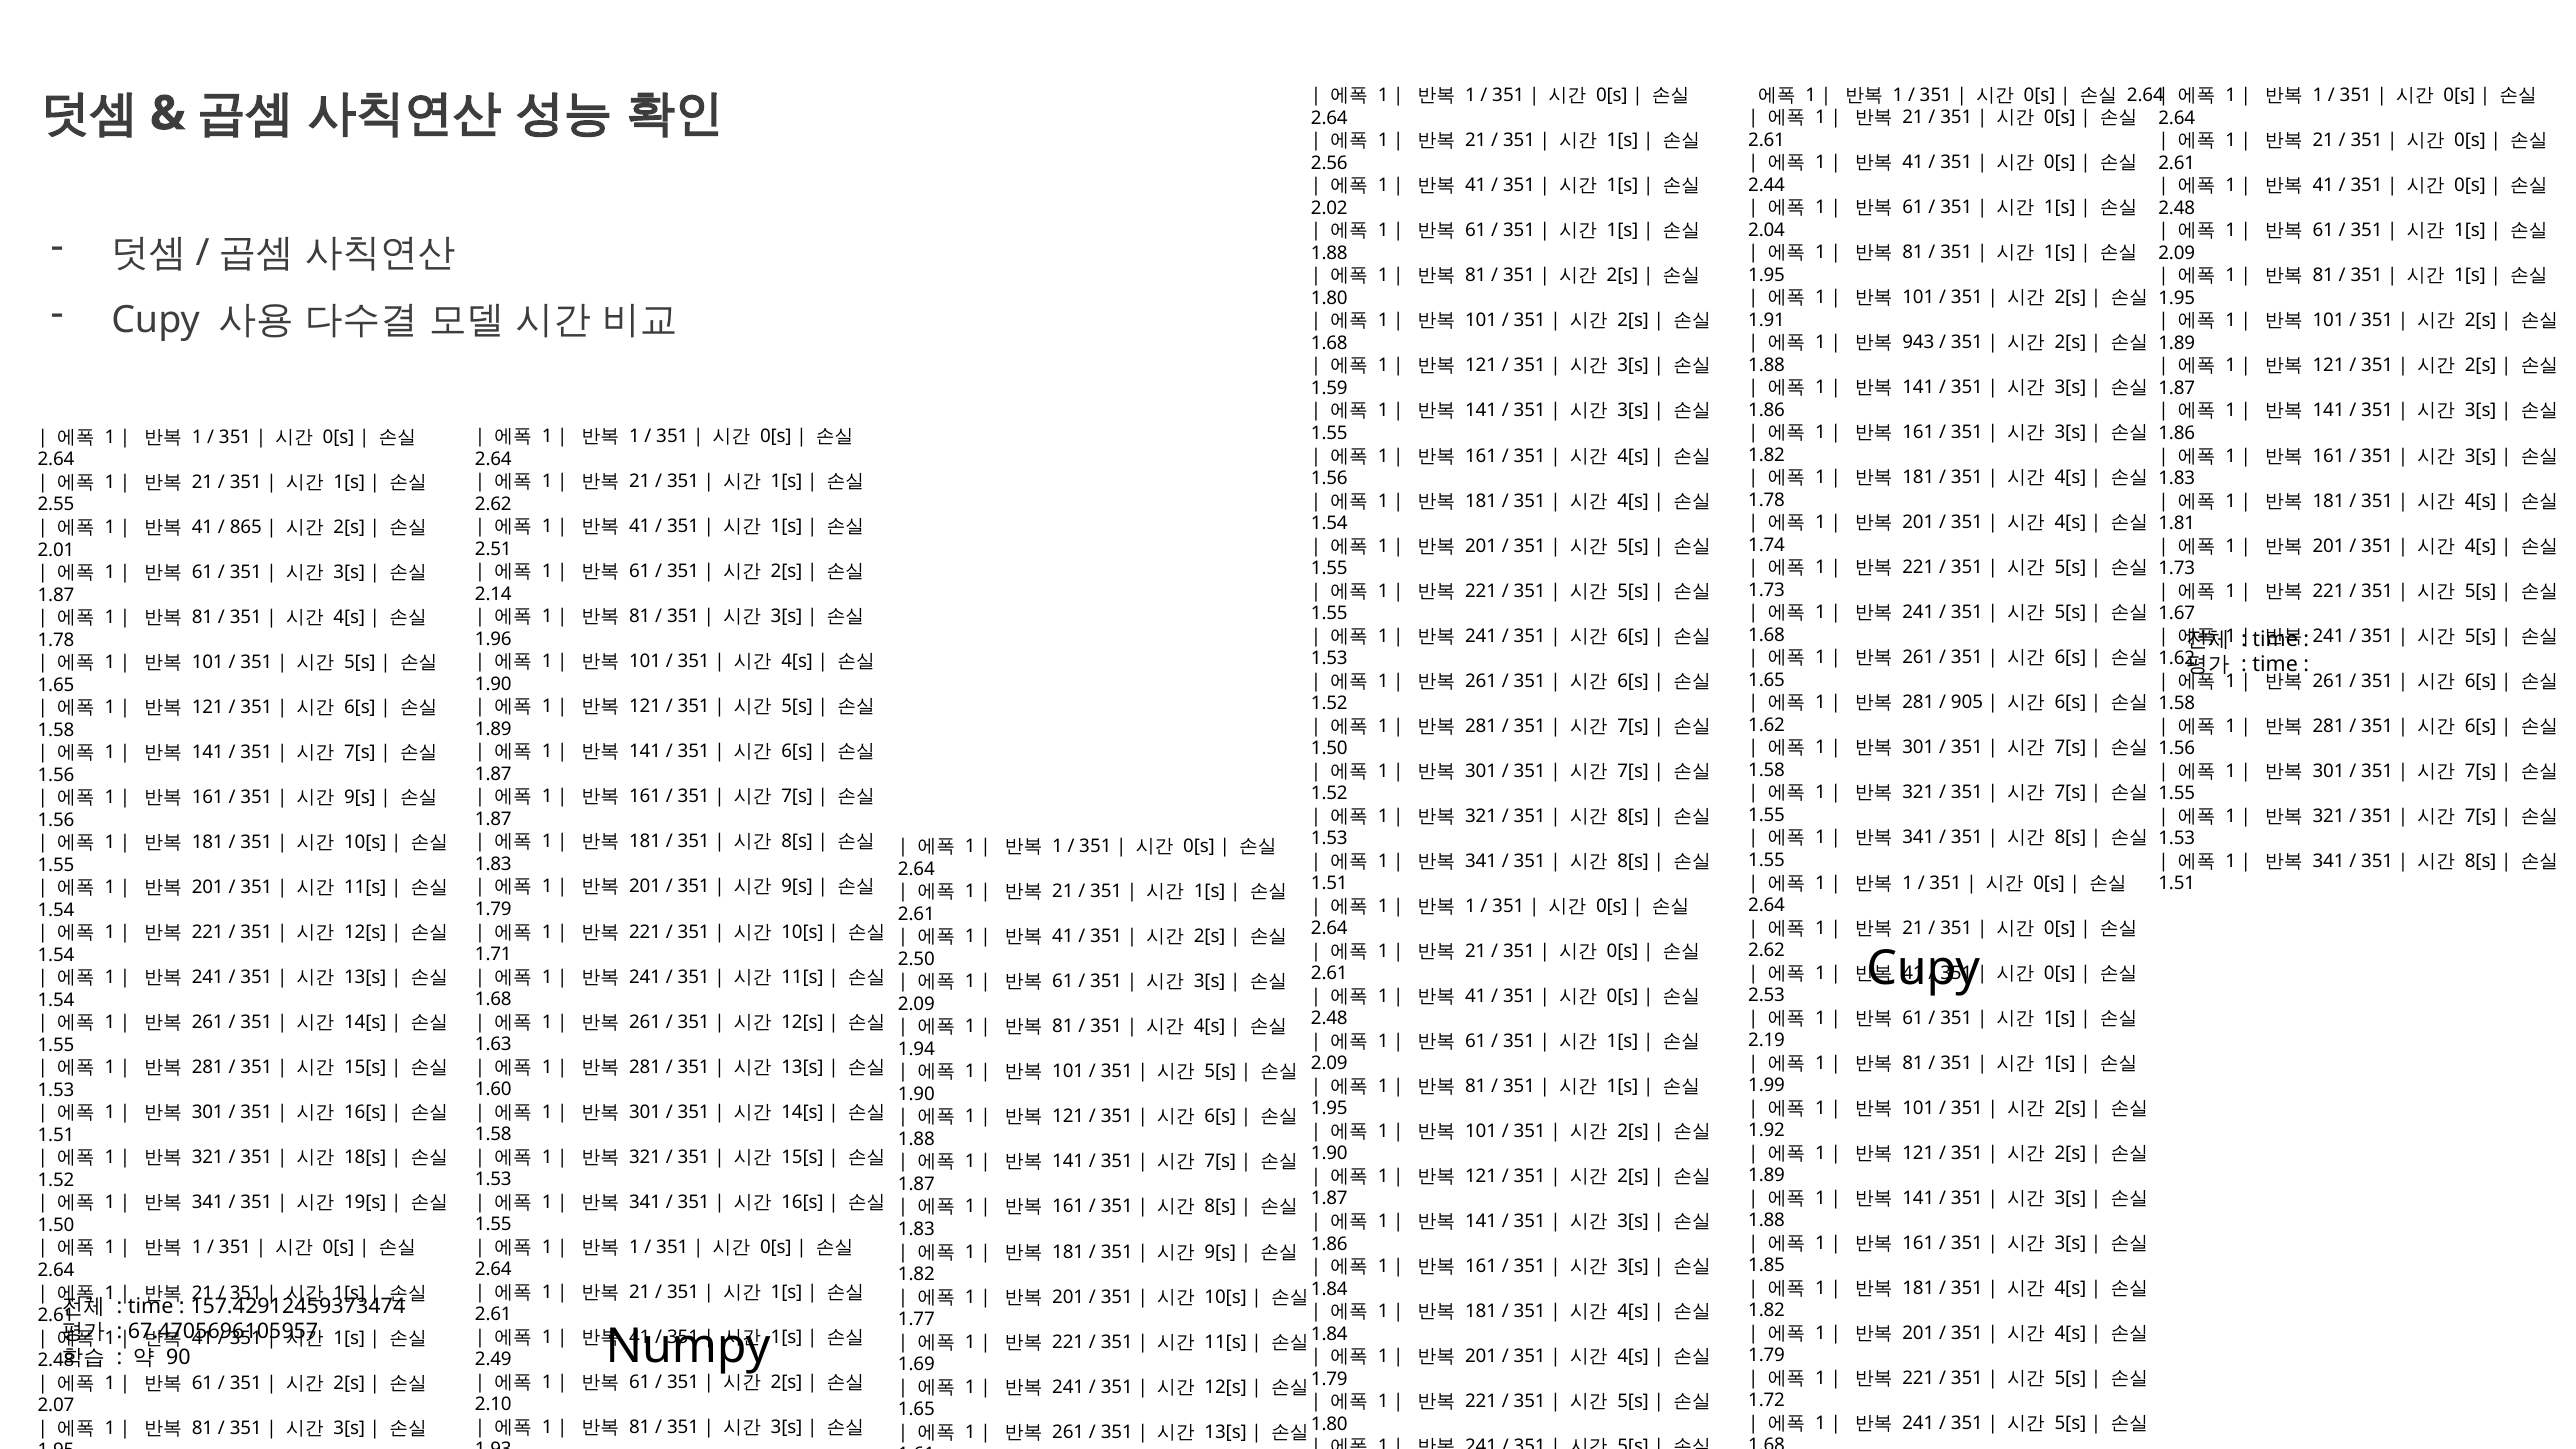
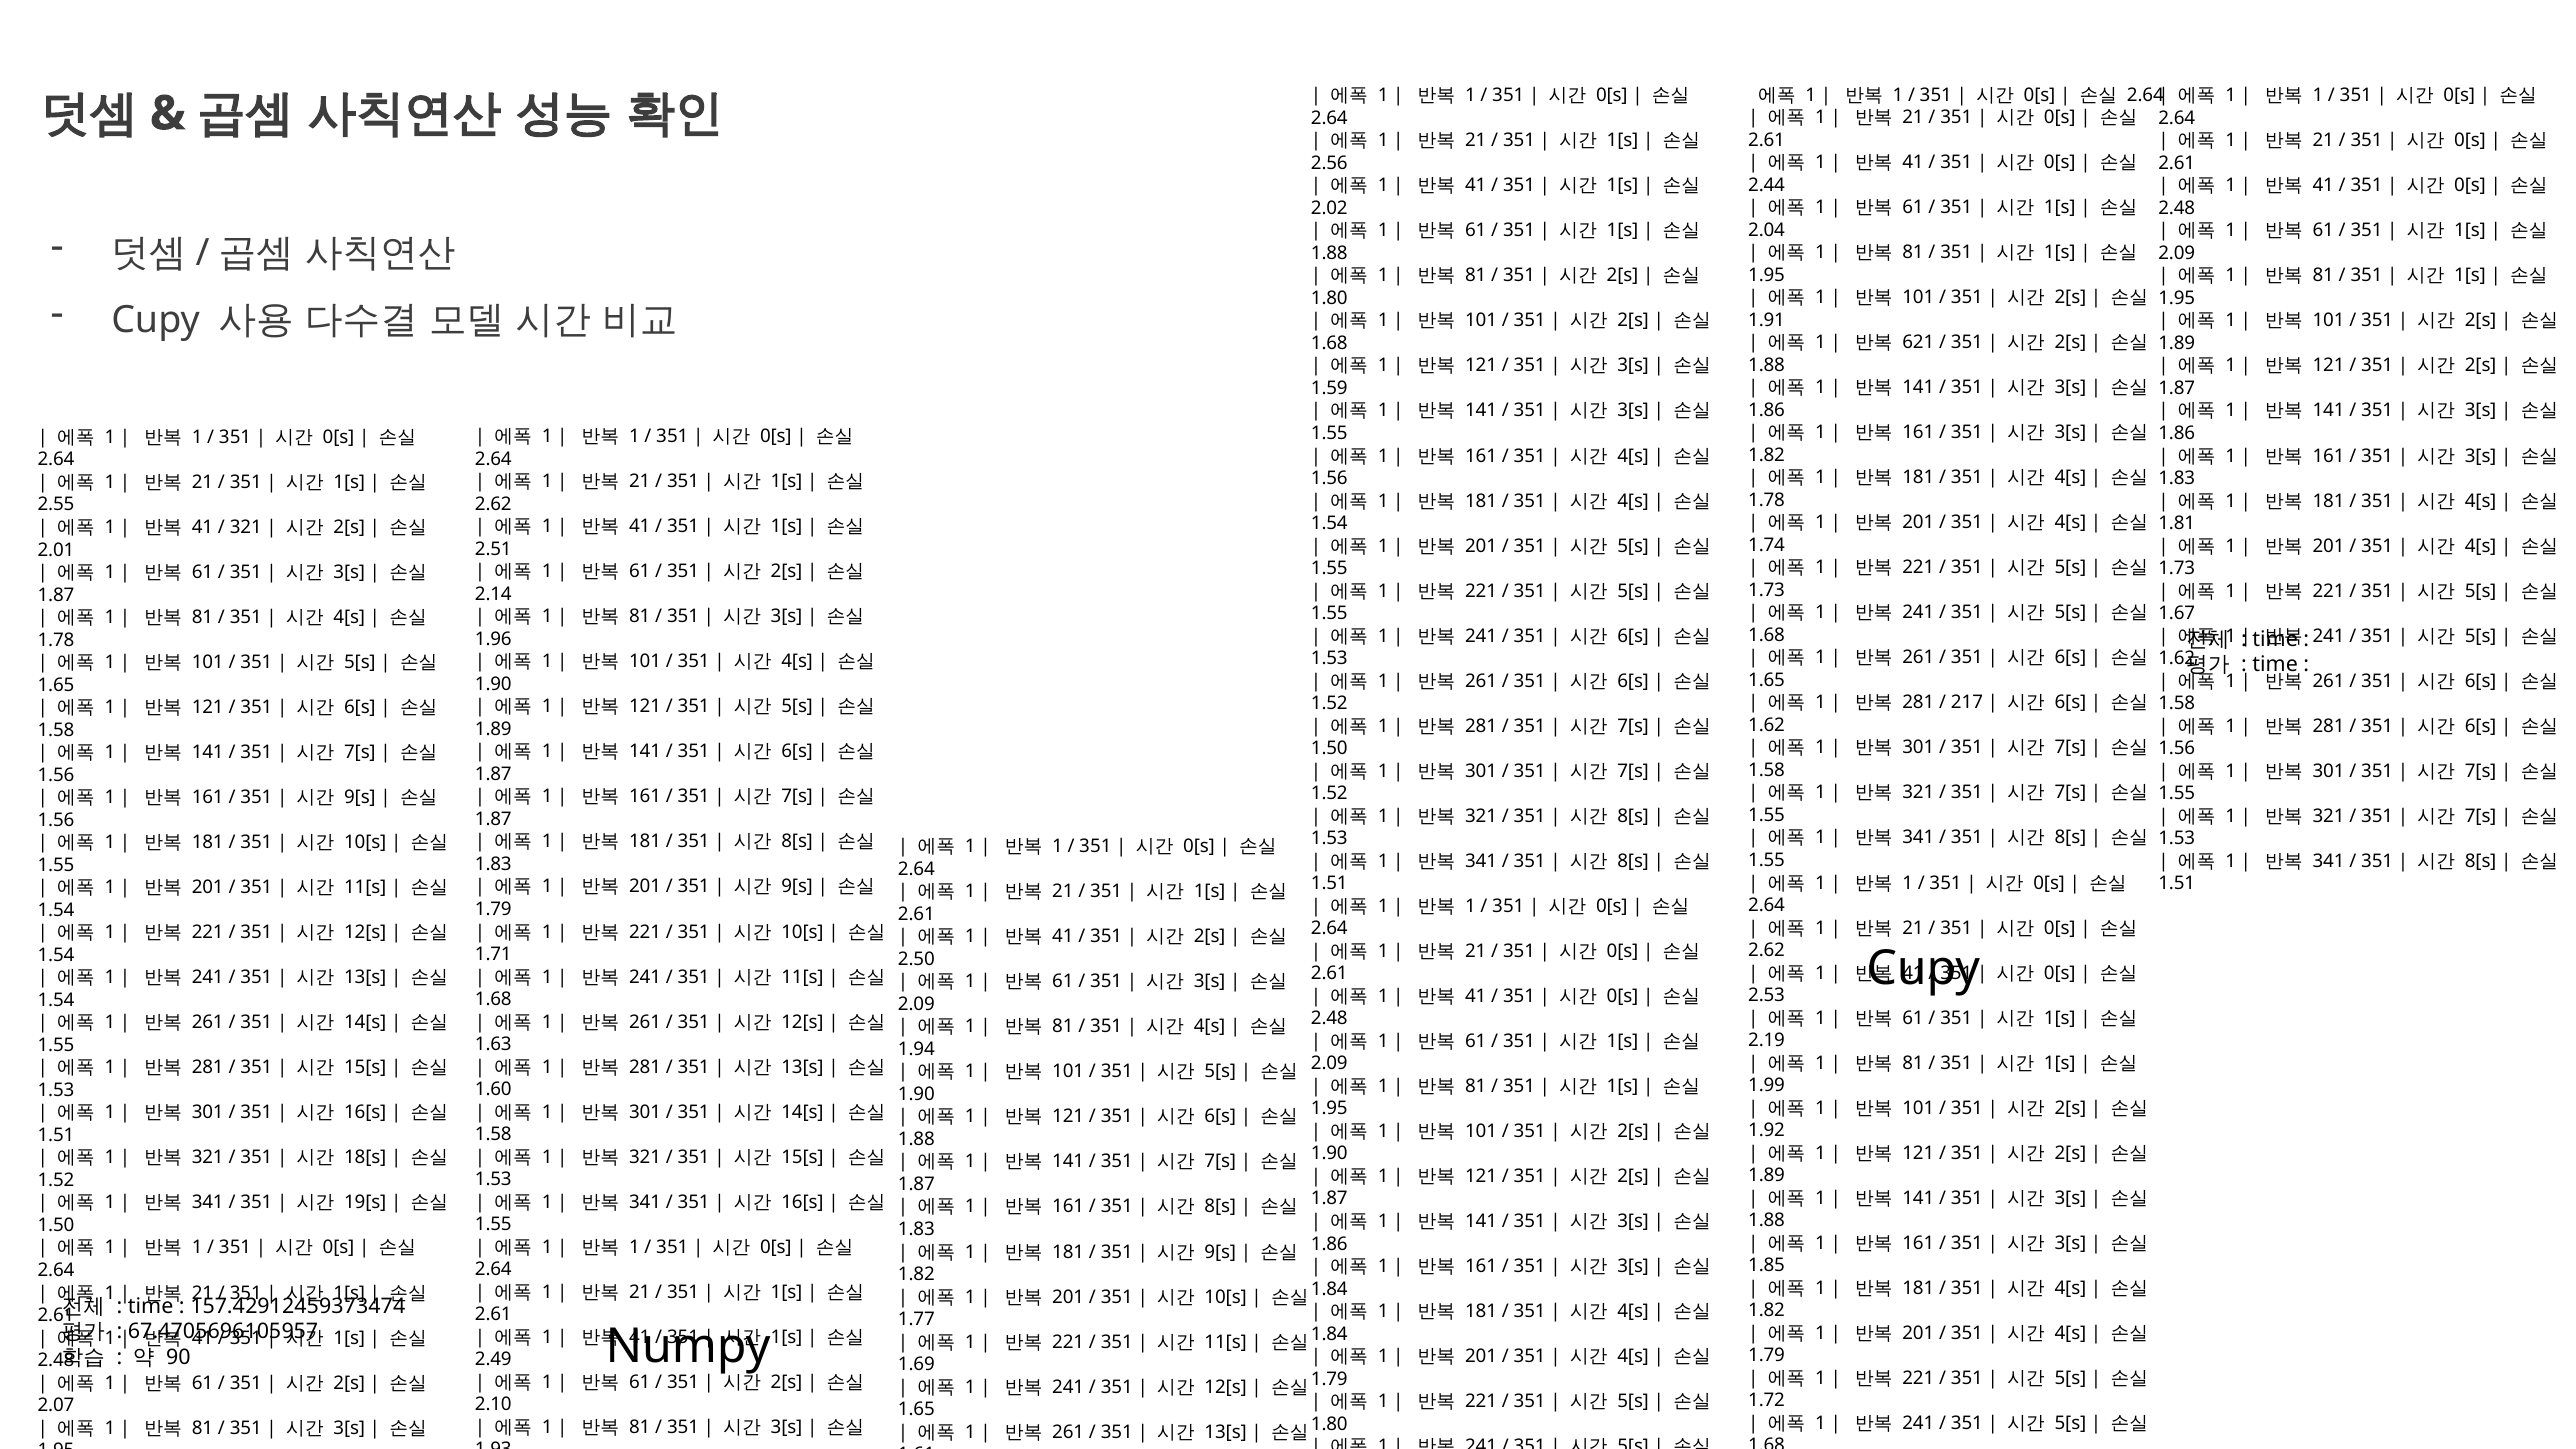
943: 943 -> 621 (1918, 342)
865: 865 -> 321 (246, 527)
905: 905 -> 217 (1967, 703)
